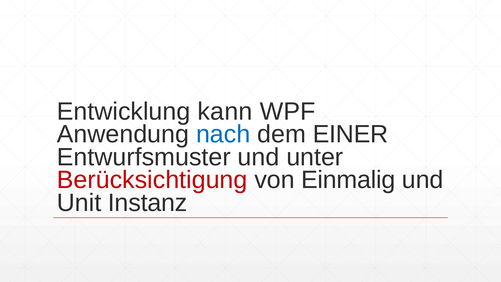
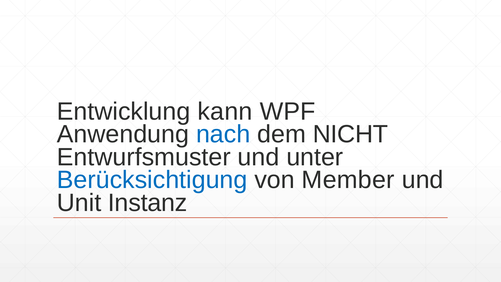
EINER: EINER -> NICHT (351, 134)
Berücksichtigung colour: red -> blue (152, 180)
Einmalig: Einmalig -> Member (348, 180)
